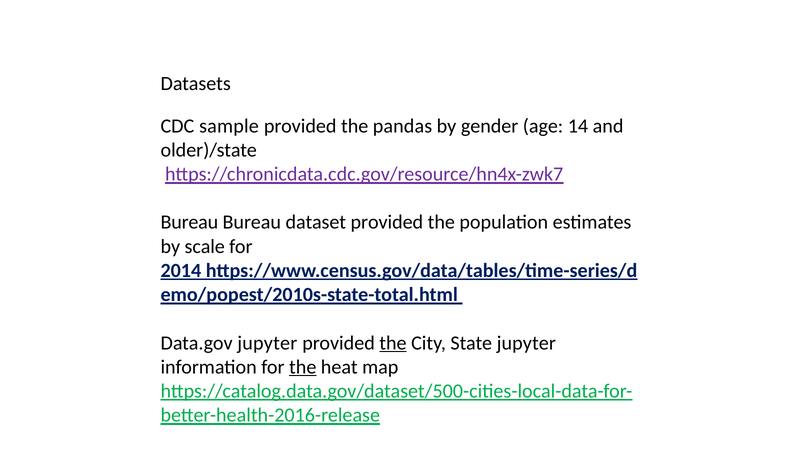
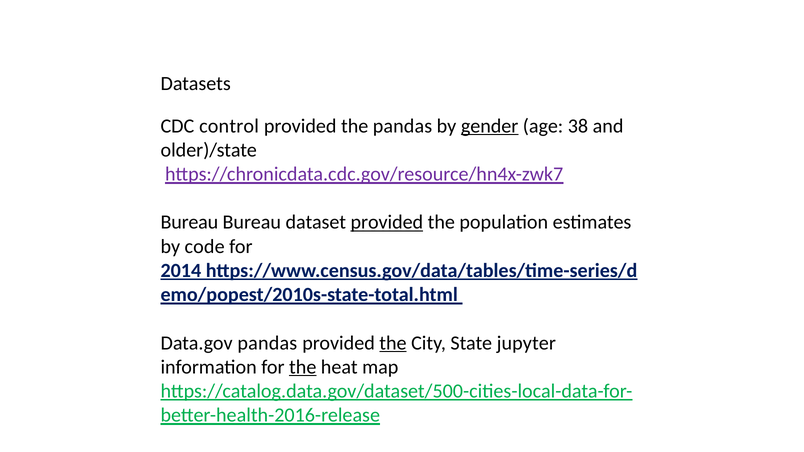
sample: sample -> control (229, 126)
gender underline: none -> present (490, 126)
14: 14 -> 38 (578, 126)
provided underline: none -> present (387, 222)
scale: scale -> code (205, 247)
Data.gov jupyter: jupyter -> pandas (267, 343)
